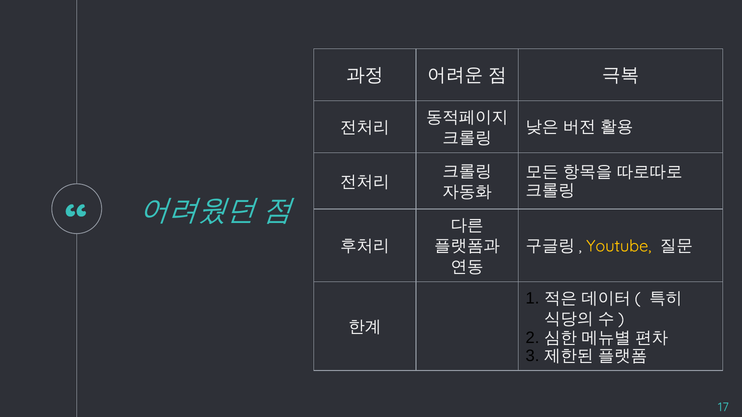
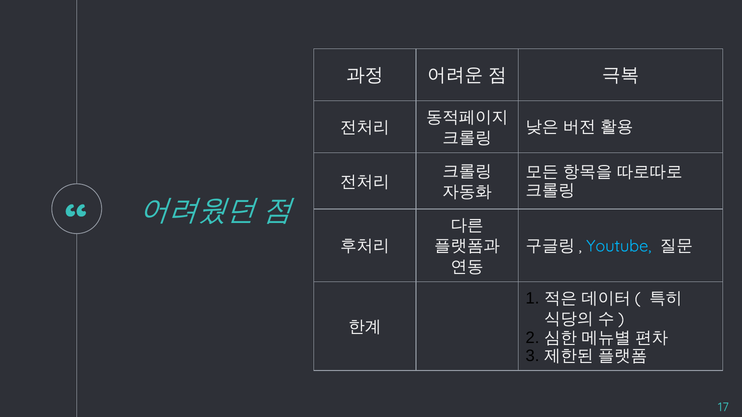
Youtube colour: yellow -> light blue (619, 246)
